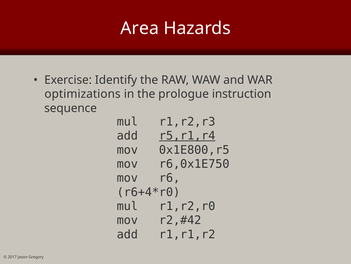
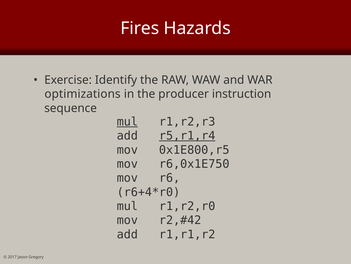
Area: Area -> Fires (140, 28)
prologue: prologue -> producer (184, 94)
mul underline: none -> present (127, 121)
